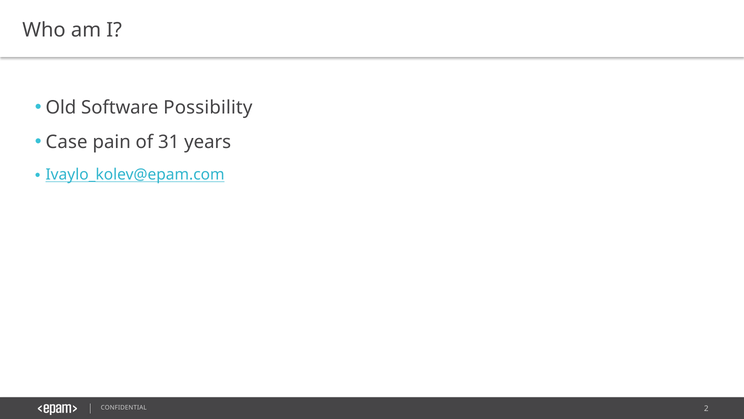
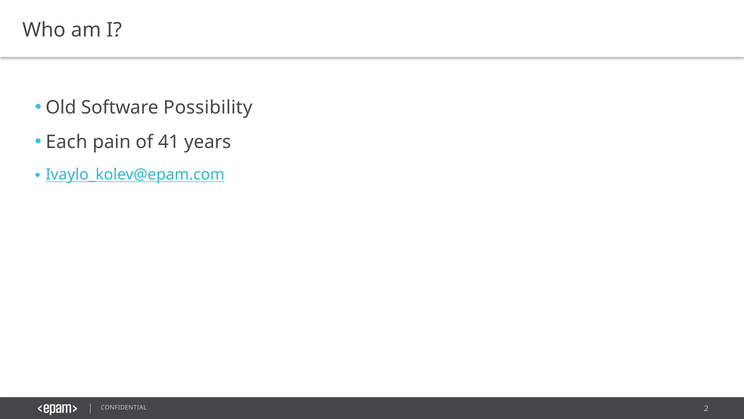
Case: Case -> Each (67, 142)
31: 31 -> 41 (169, 142)
